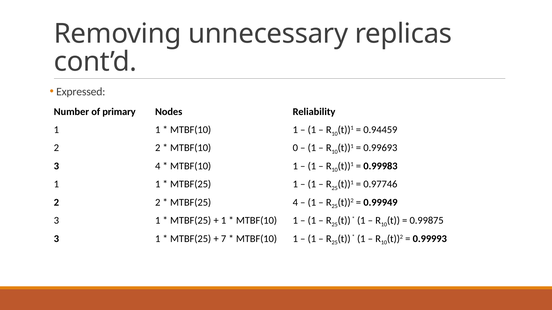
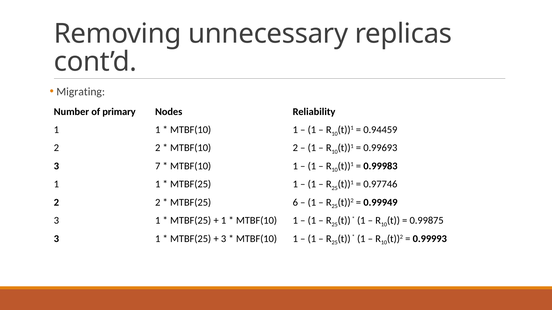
Expressed: Expressed -> Migrating (81, 92)
MTBF(10 0: 0 -> 2 (295, 148)
3 4: 4 -> 7 (158, 166)
MTBF(25 4: 4 -> 6 (295, 203)
7: 7 -> 3 (224, 239)
